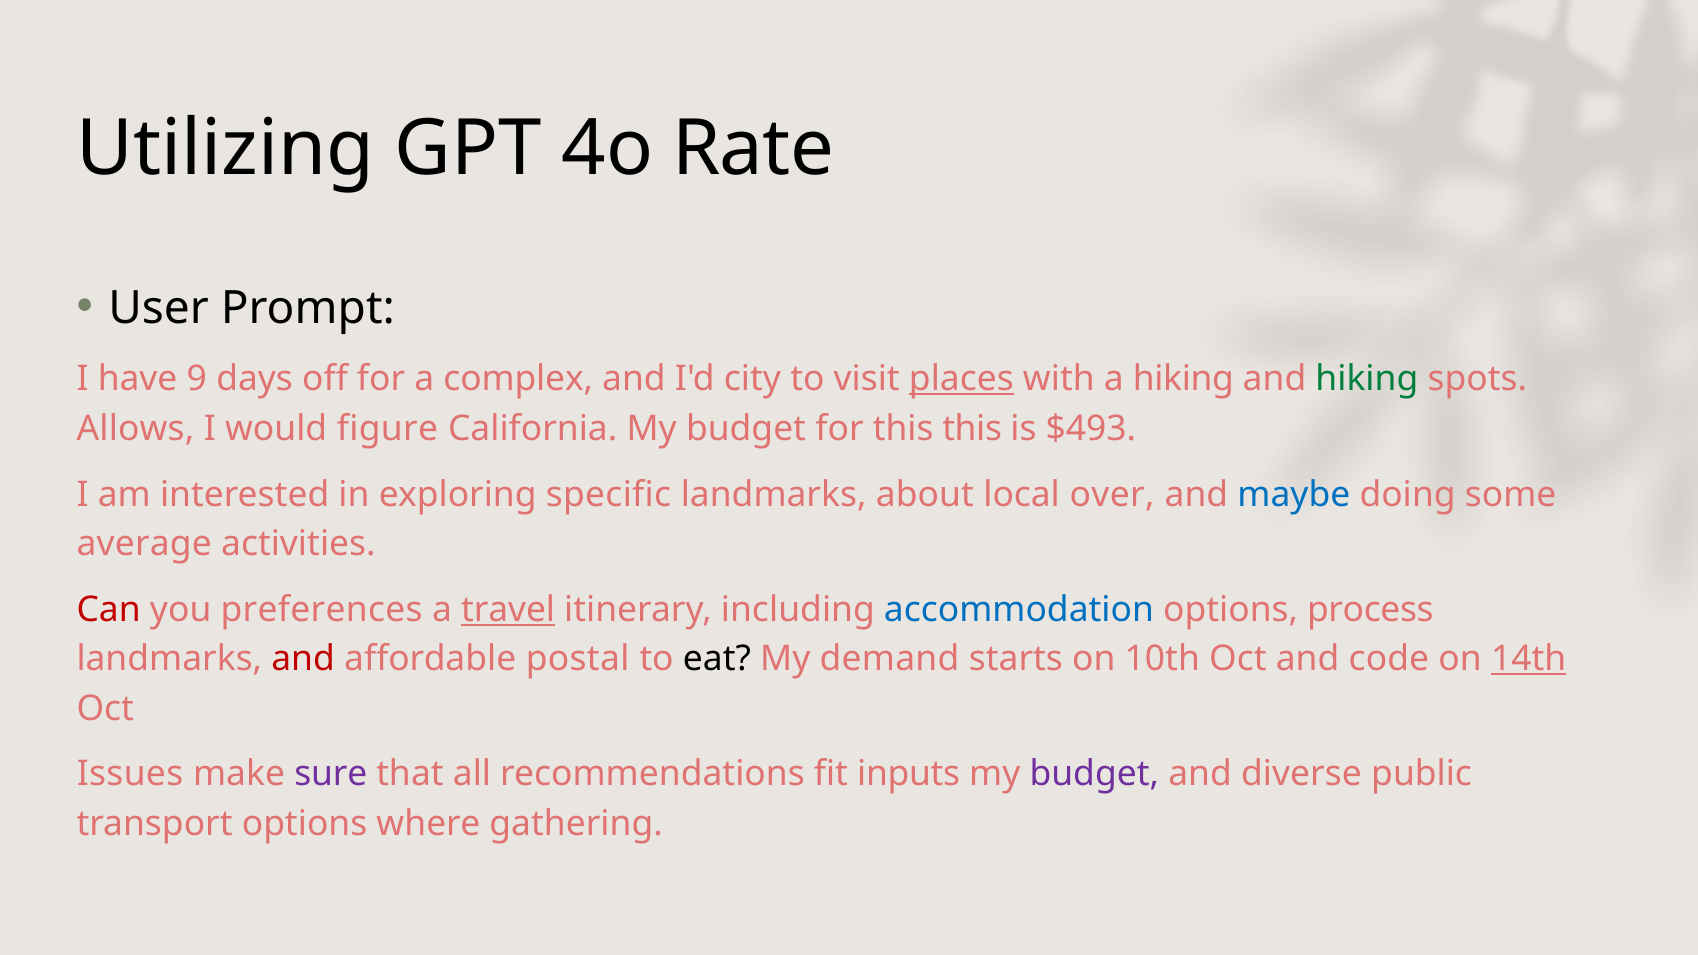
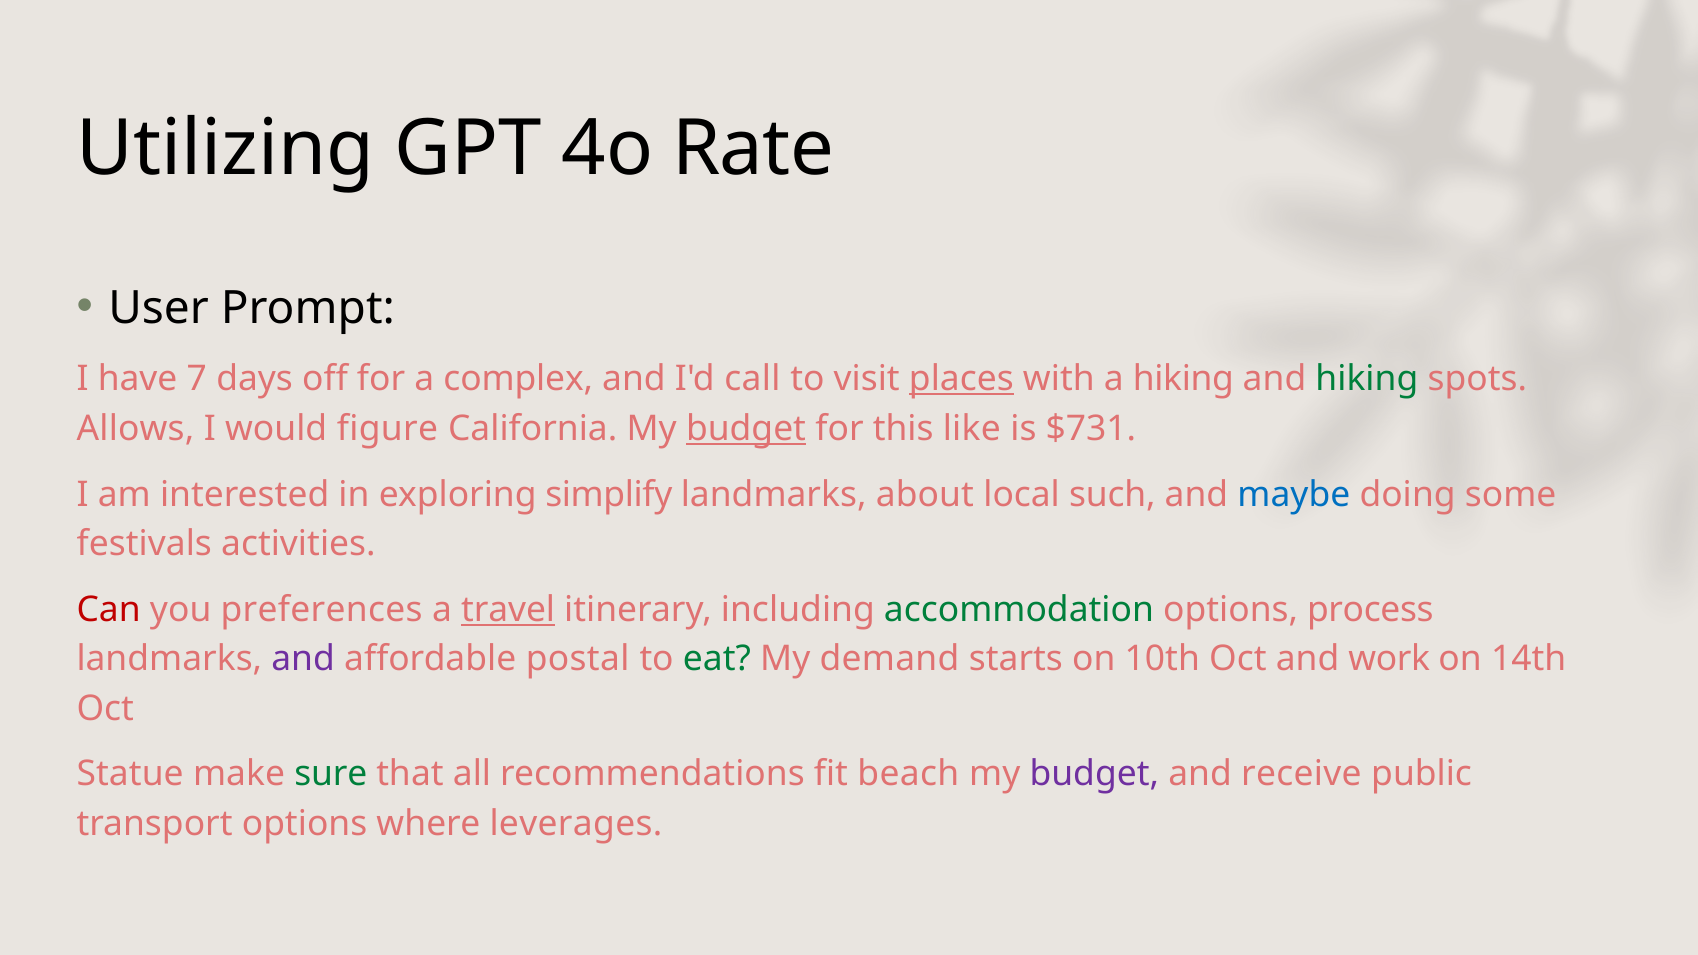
9: 9 -> 7 (197, 379)
city: city -> call (752, 379)
budget underline: none -> present (746, 429)
this this: this -> like (972, 429)
$493: $493 -> $731 (1091, 429)
specific: specific -> simplify (609, 494)
over: over -> such (1112, 494)
average: average -> festivals (144, 544)
accommodation colour: blue -> green (1019, 610)
and colour: red -> purple (303, 659)
eat colour: black -> green (717, 659)
code: code -> work (1389, 659)
14th underline: present -> none (1529, 659)
Issues: Issues -> Statue (130, 774)
sure colour: purple -> green (331, 774)
inputs: inputs -> beach (908, 774)
diverse: diverse -> receive (1301, 774)
gathering: gathering -> leverages (576, 824)
